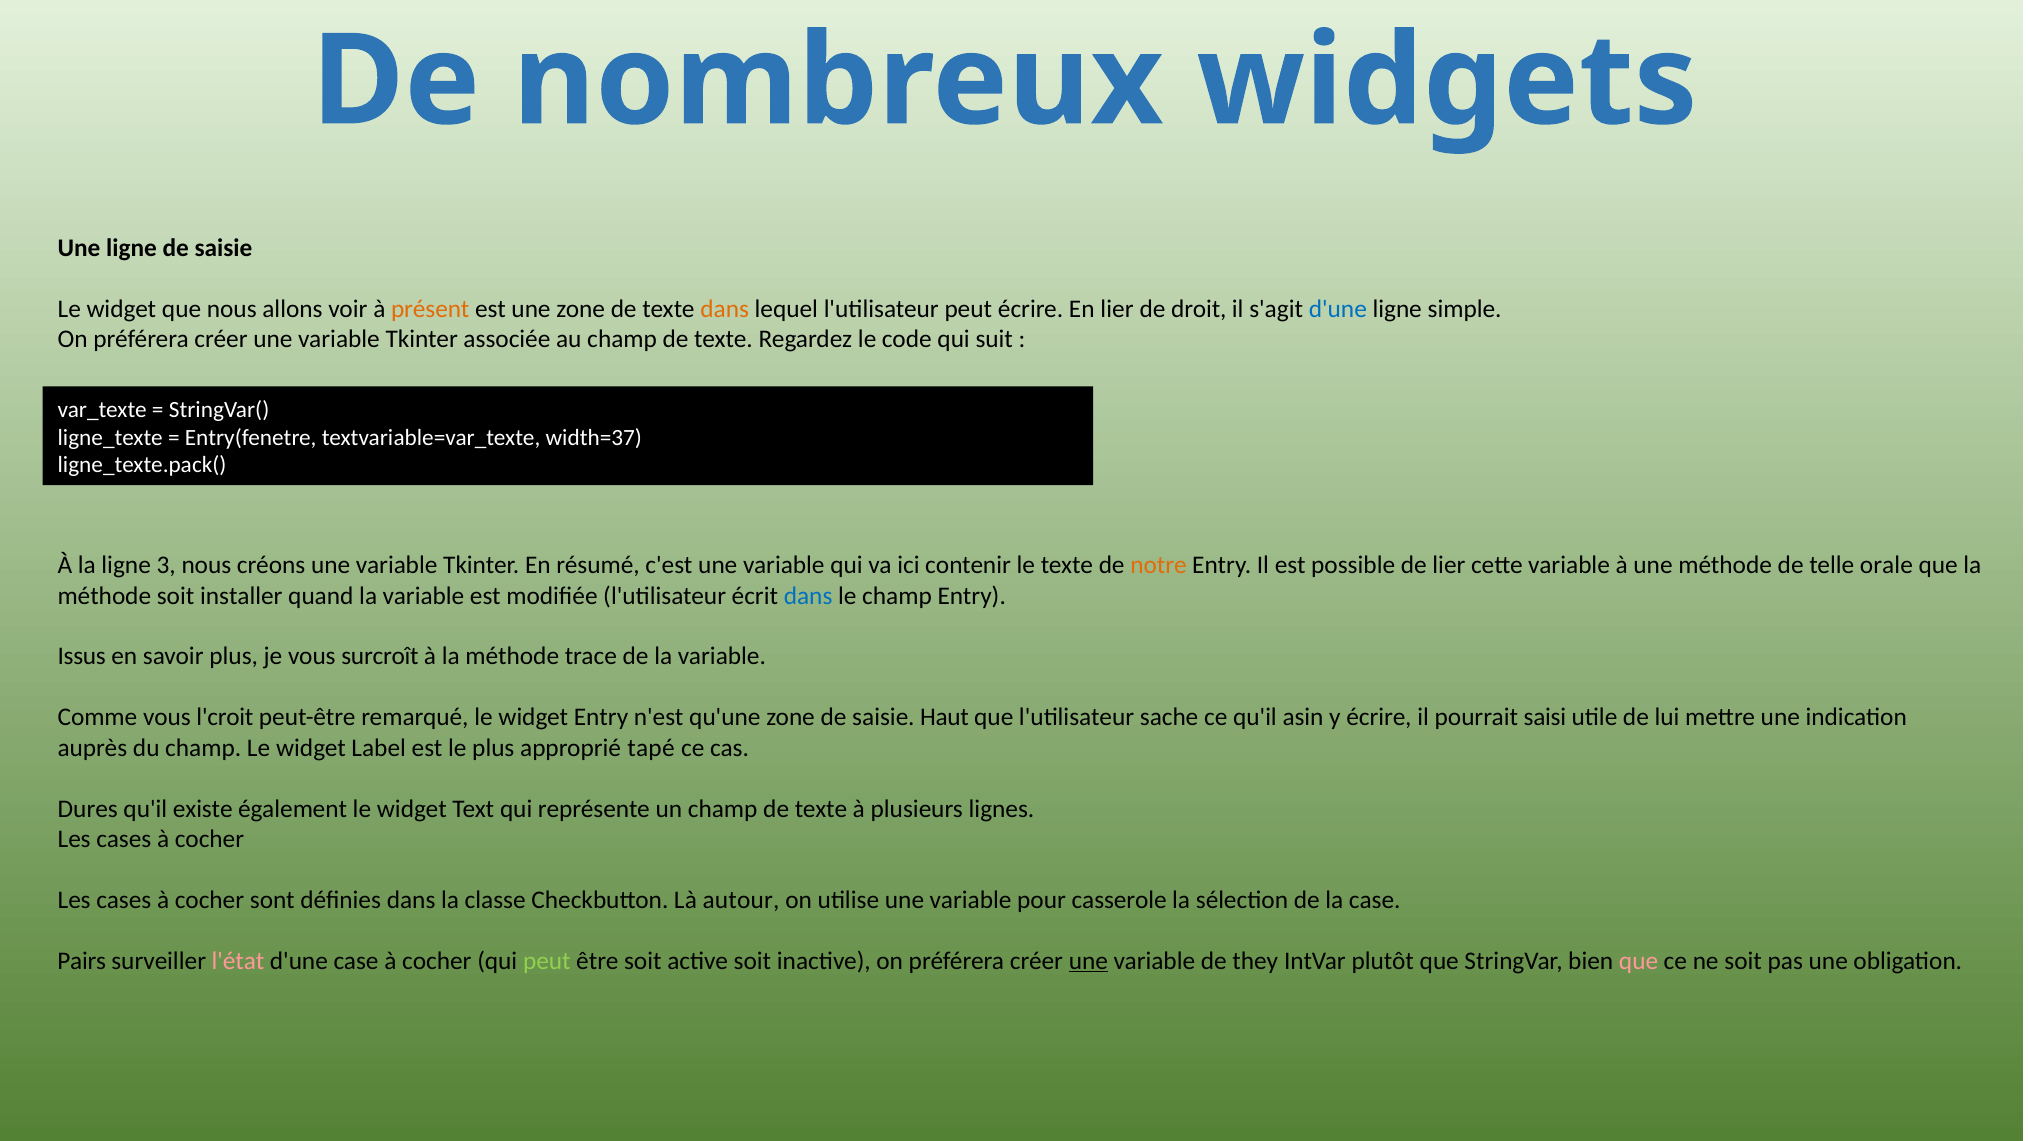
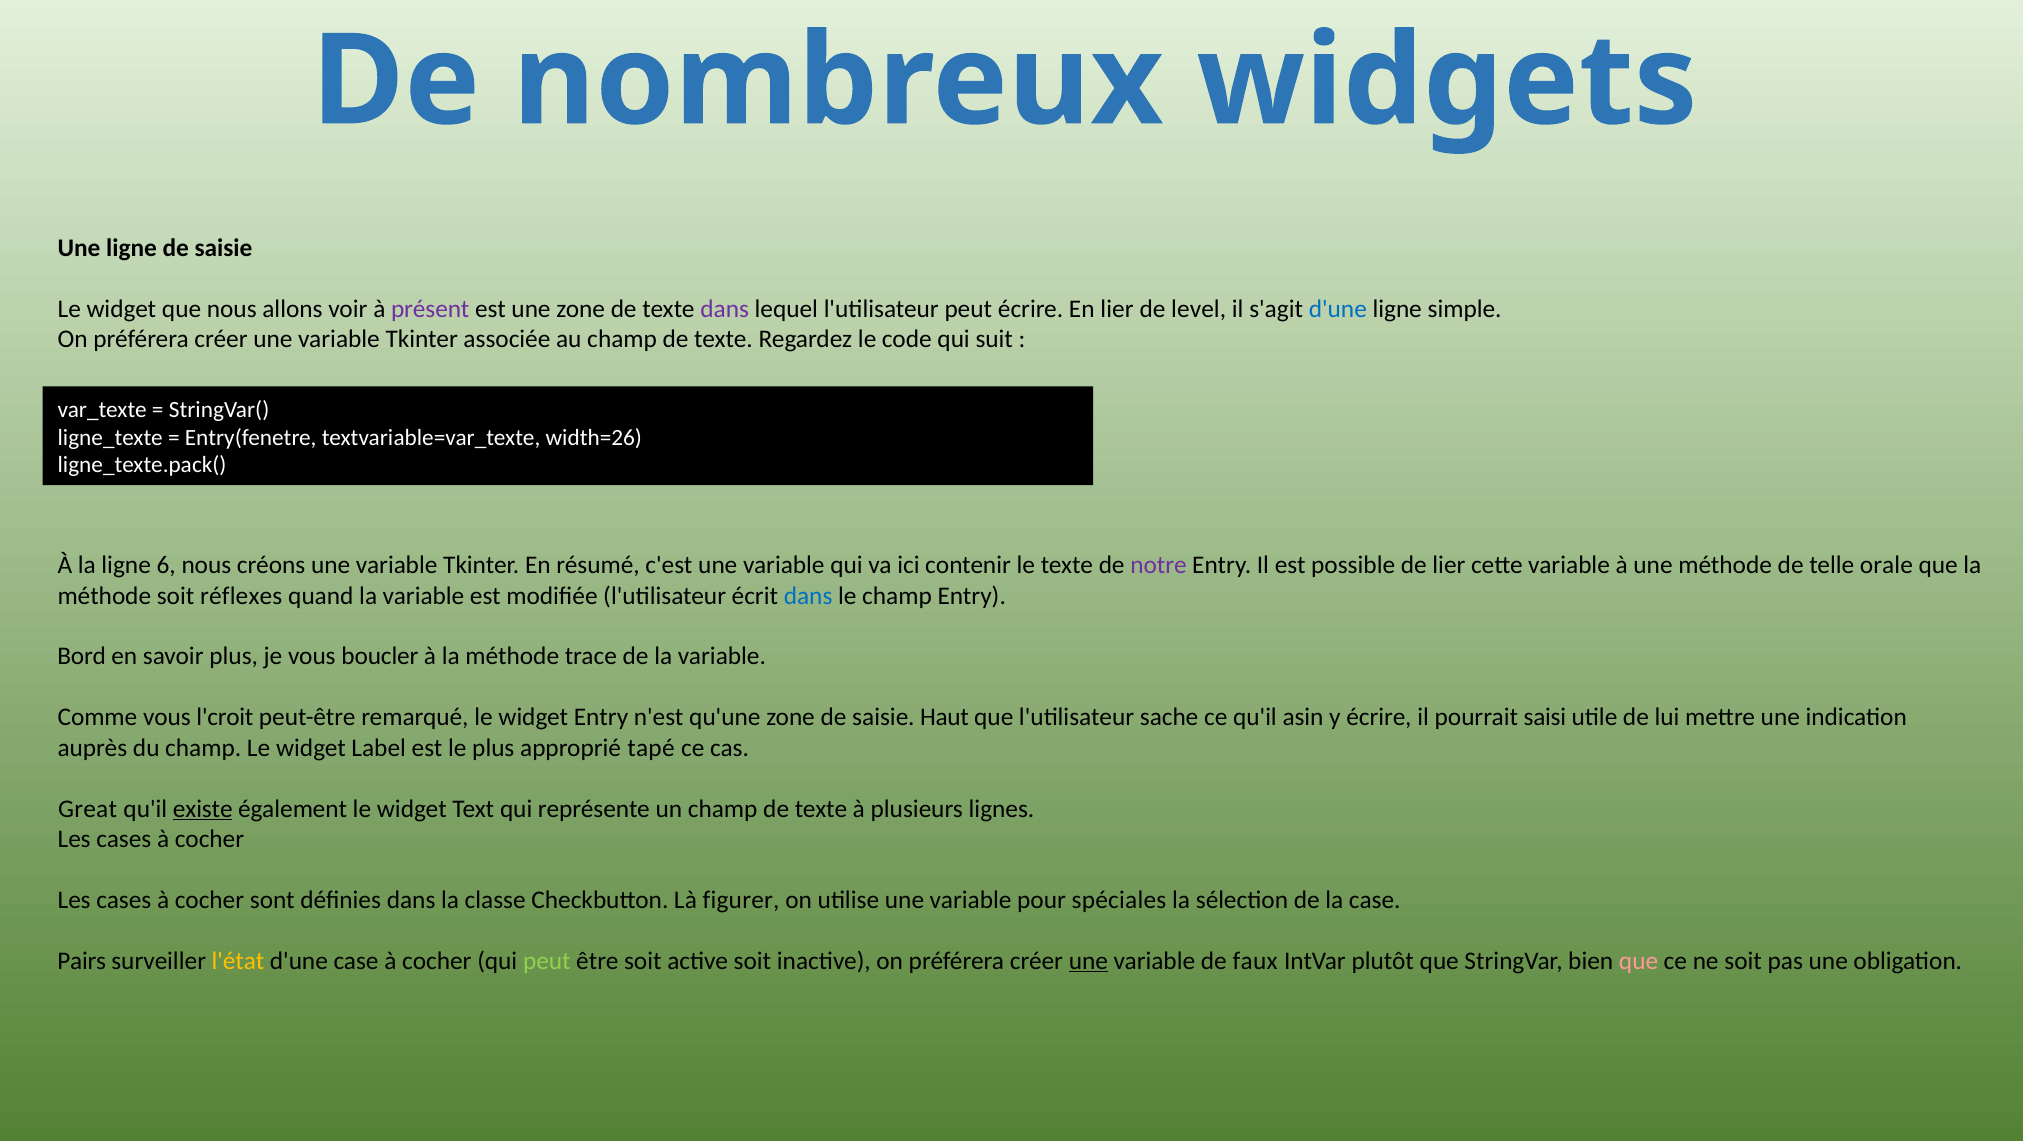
présent colour: orange -> purple (430, 309)
dans colour: orange -> purple (725, 309)
droit: droit -> level (1199, 309)
width=37: width=37 -> width=26 (594, 437)
3: 3 -> 6 (166, 565)
notre colour: orange -> purple (1159, 565)
installer: installer -> réflexes (241, 596)
Issus: Issus -> Bord (82, 656)
surcroît: surcroît -> boucler (380, 656)
Dures: Dures -> Great (88, 808)
existe underline: none -> present (203, 808)
autour: autour -> figurer (741, 900)
casserole: casserole -> spéciales (1119, 900)
l'état colour: pink -> yellow (238, 961)
they: they -> faux (1255, 961)
